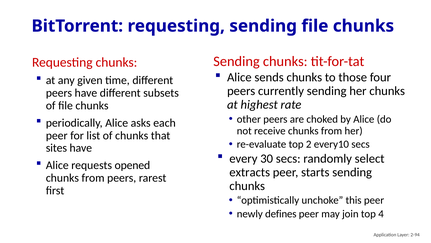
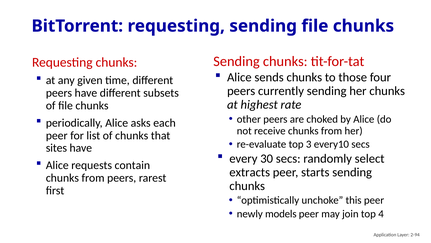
2: 2 -> 3 (309, 144)
opened: opened -> contain (132, 165)
defines: defines -> models (281, 213)
